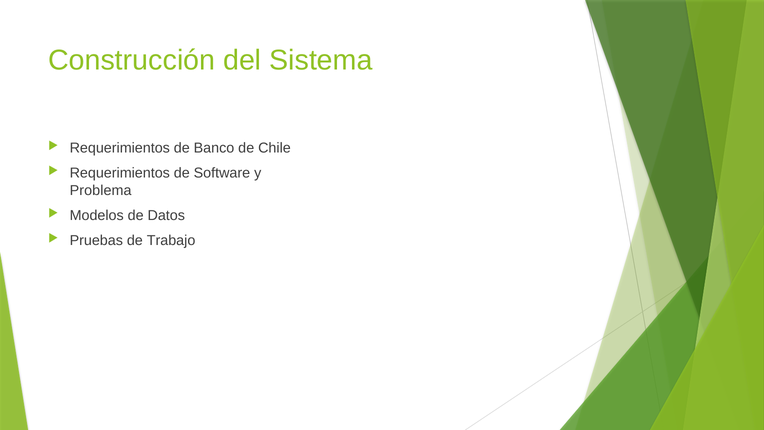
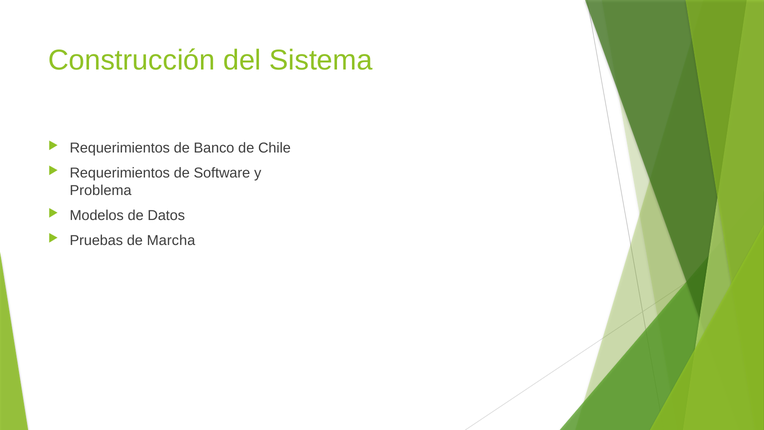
Trabajo: Trabajo -> Marcha (171, 241)
